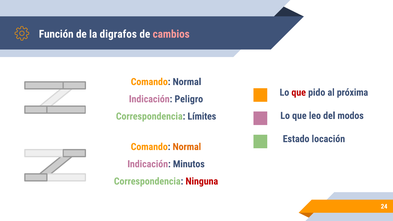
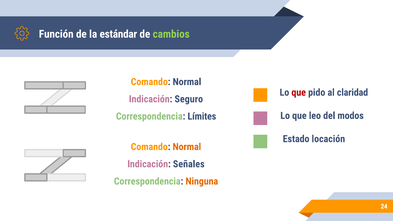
digrafos: digrafos -> estándar (118, 34)
cambios colour: pink -> light green (171, 34)
próxima: próxima -> claridad (352, 92)
Peligro: Peligro -> Seguro (189, 99)
Minutos: Minutos -> Señales (189, 164)
Ninguna colour: red -> orange (202, 181)
